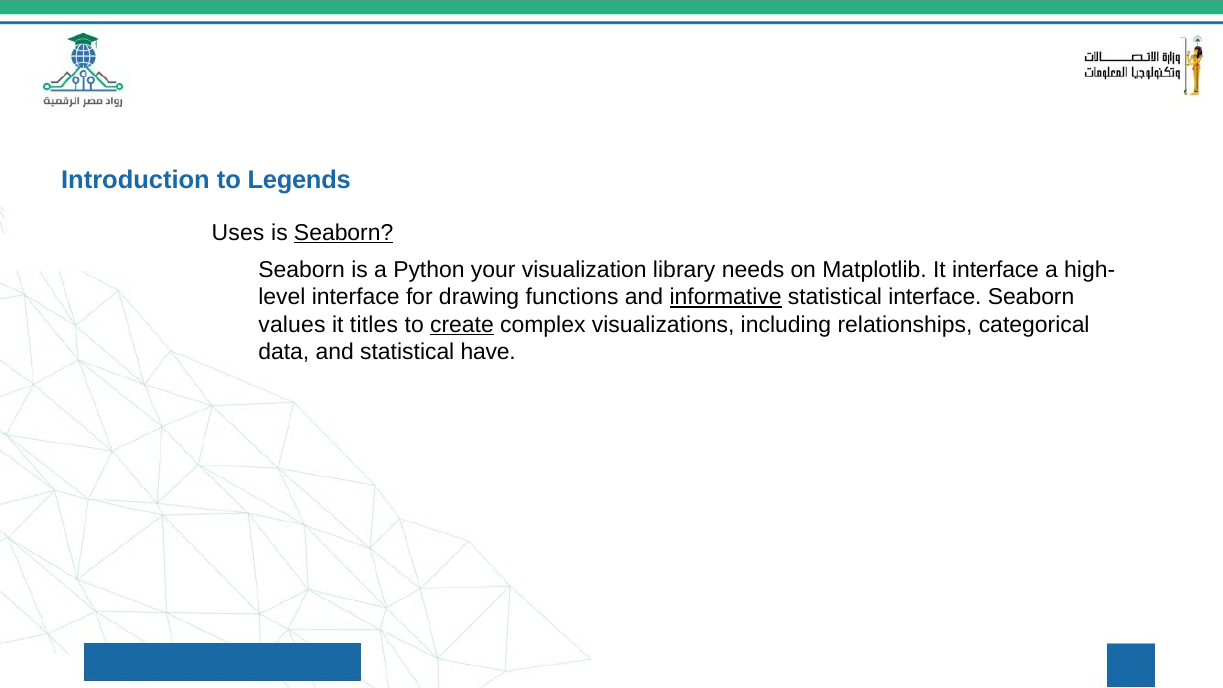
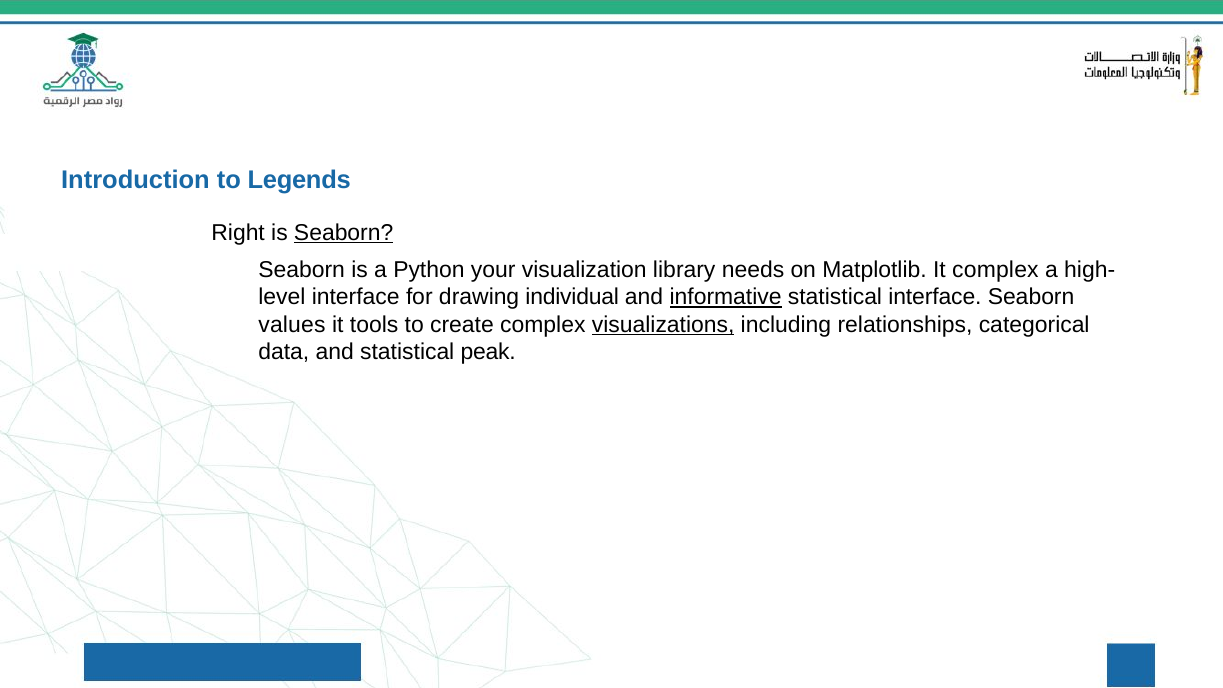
Uses: Uses -> Right (238, 233)
It interface: interface -> complex (995, 270)
functions: functions -> individual (572, 297)
titles: titles -> tools (374, 325)
create underline: present -> none (462, 325)
visualizations underline: none -> present (663, 325)
have: have -> peak (488, 352)
